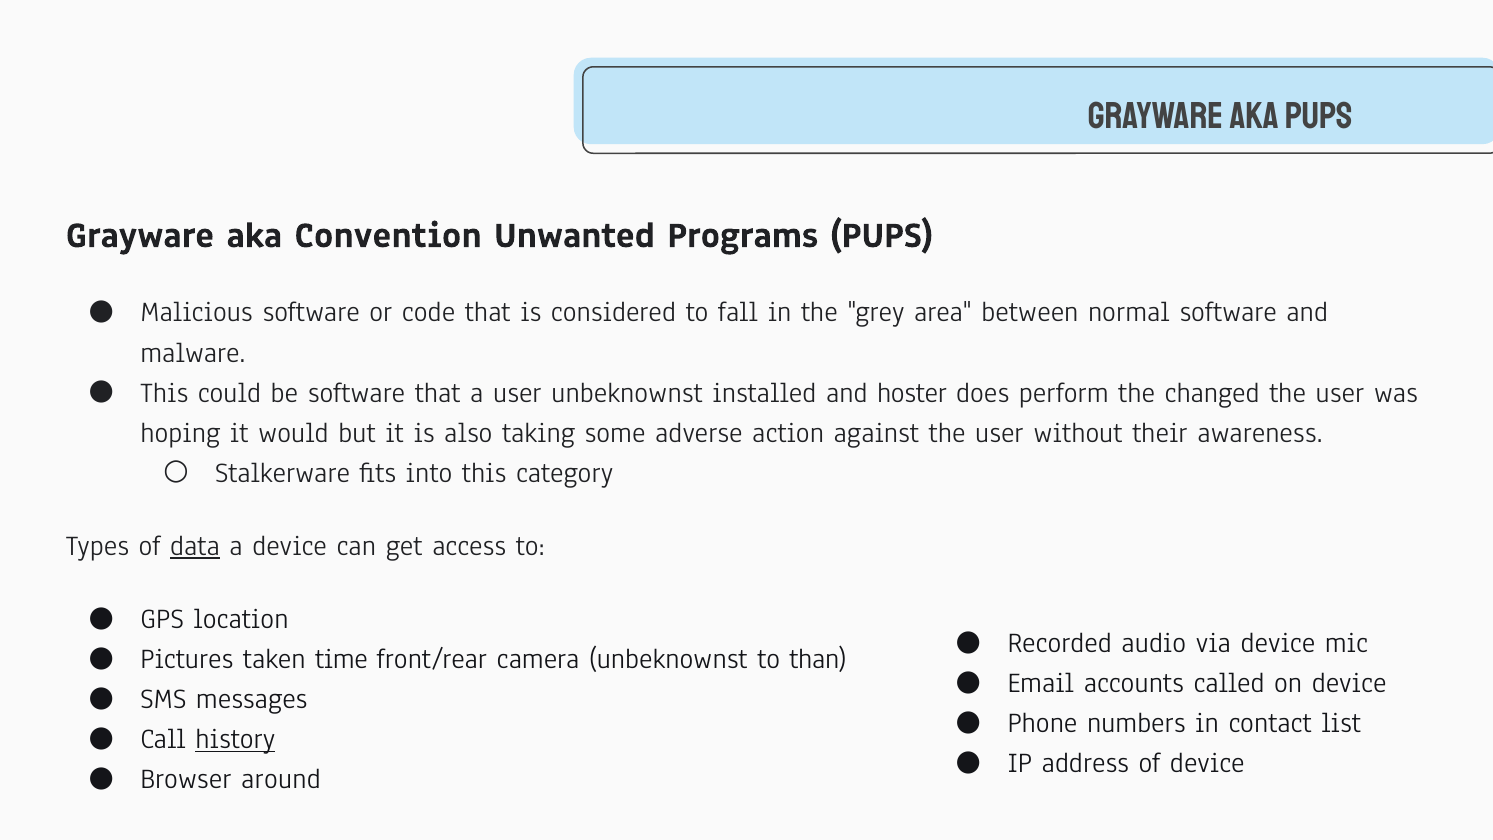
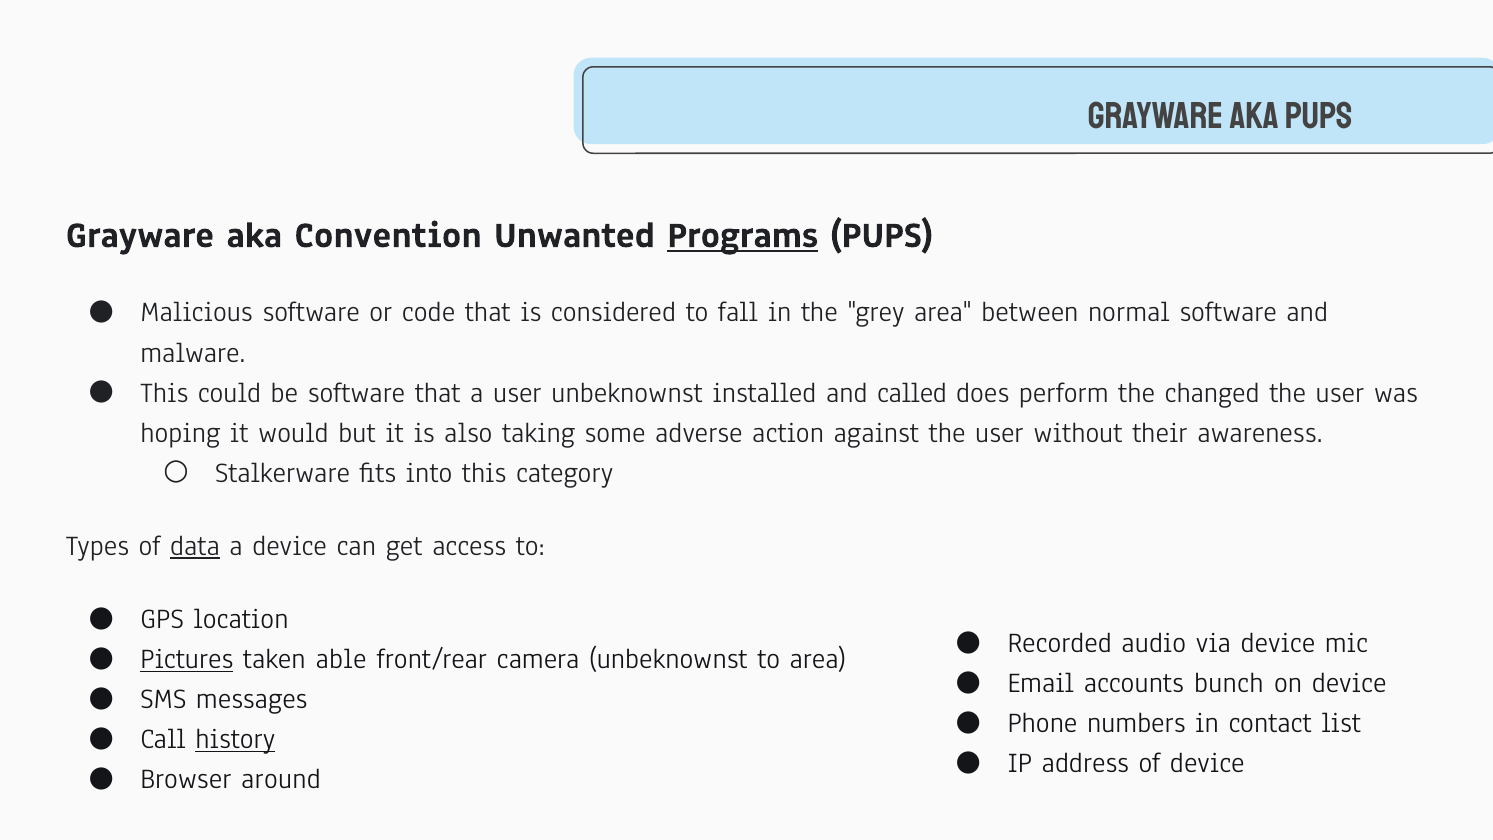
Programs underline: none -> present (743, 235)
hoster: hoster -> called (912, 392)
Pictures underline: none -> present (187, 659)
time: time -> able (341, 659)
to than: than -> area (818, 659)
called: called -> bunch (1229, 683)
